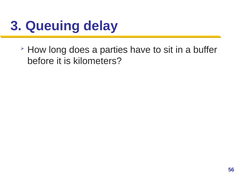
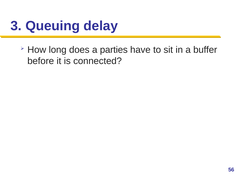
kilometers: kilometers -> connected (98, 61)
